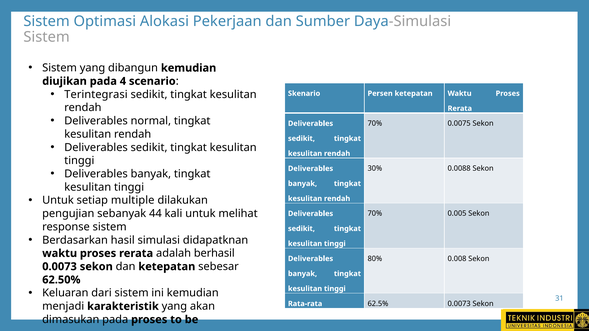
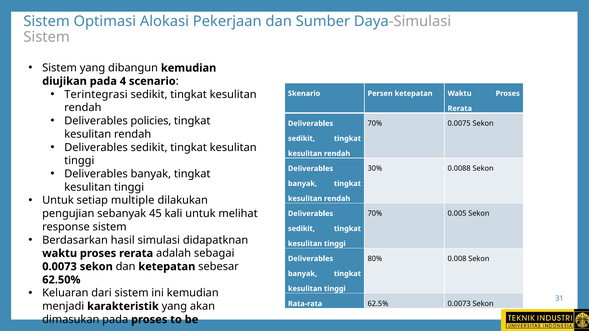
normal: normal -> policies (151, 121)
44: 44 -> 45 (155, 214)
berhasil: berhasil -> sebagai (214, 254)
